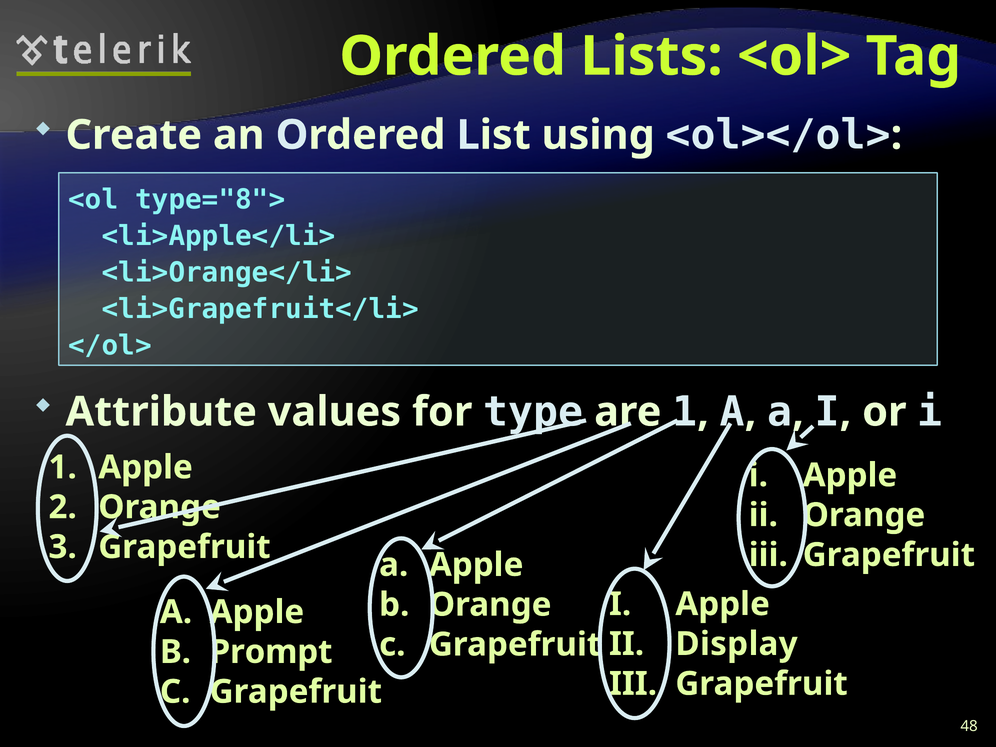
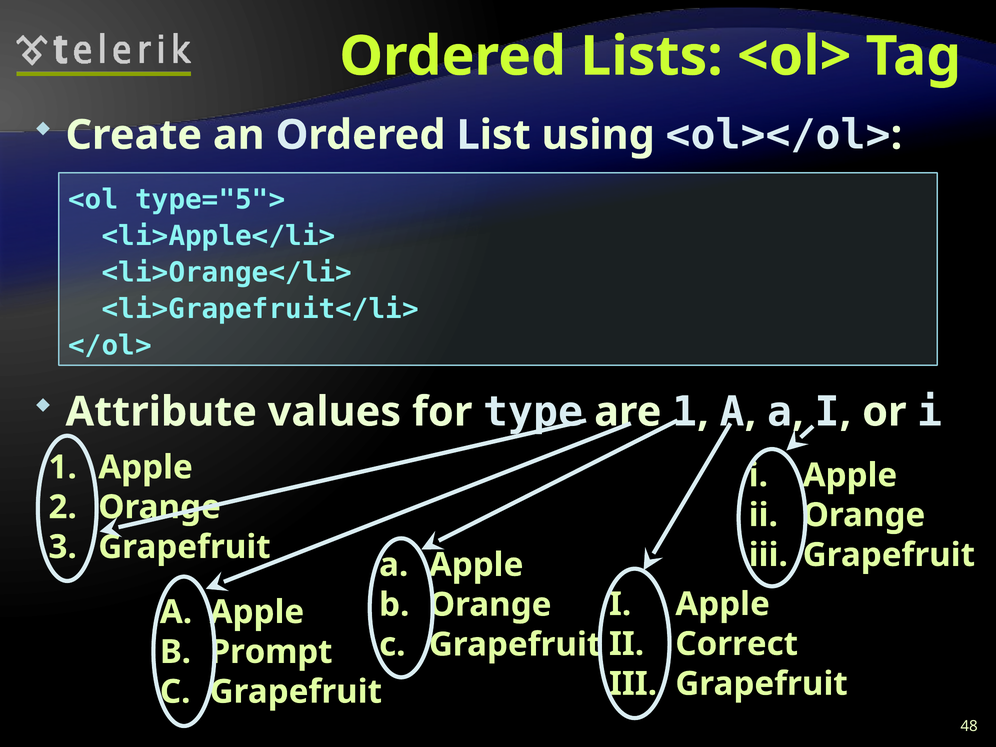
type="8">: type="8"> -> type="5"> (210, 200)
Display: Display -> Correct (737, 644)
